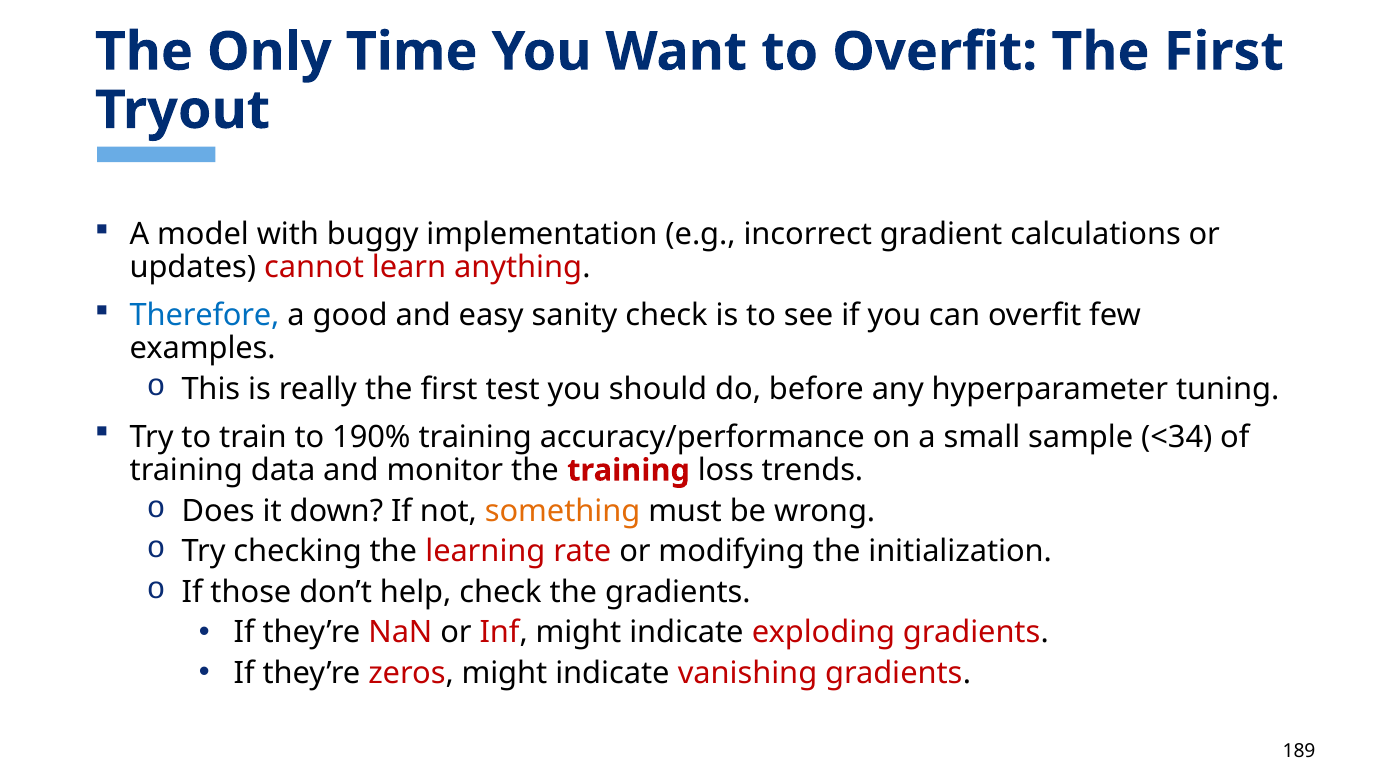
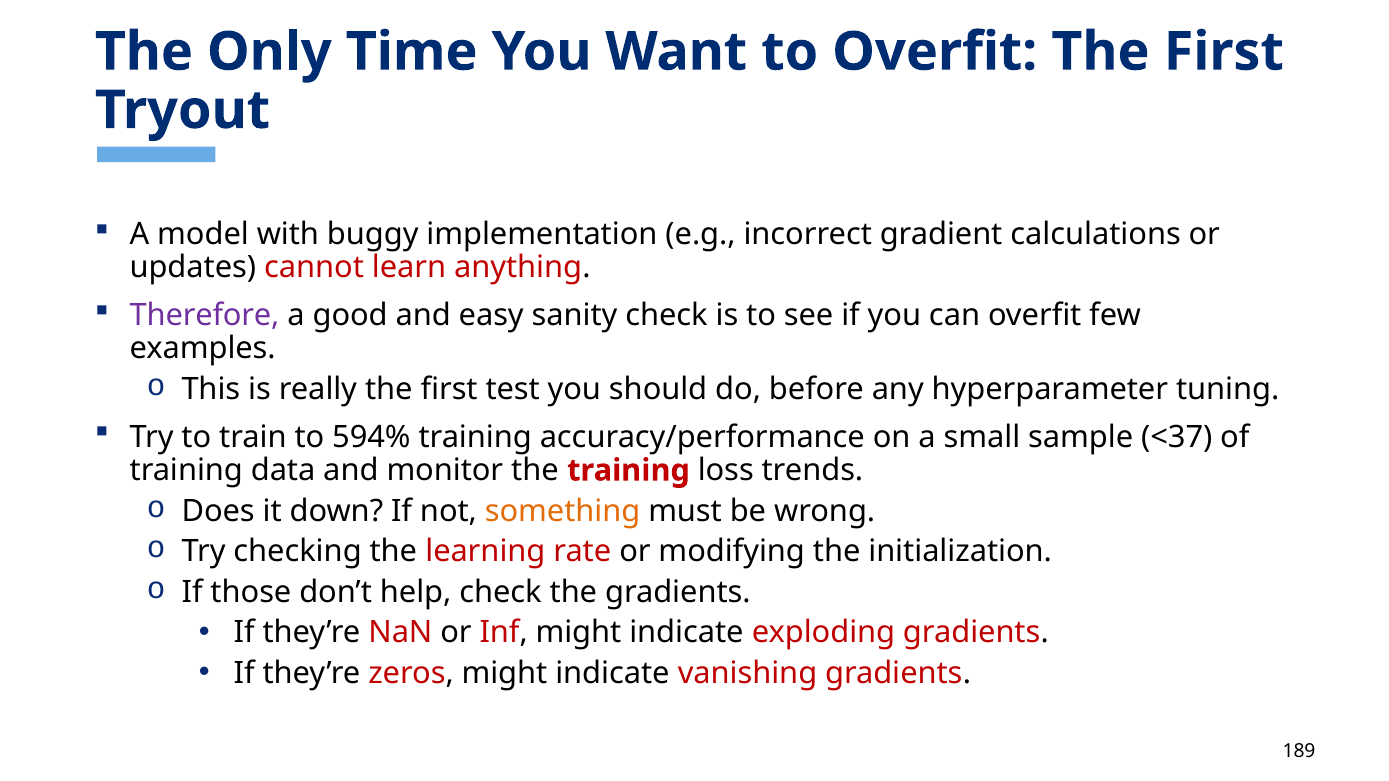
Therefore colour: blue -> purple (205, 316)
190%: 190% -> 594% (371, 437)
<34: <34 -> <37 (1177, 437)
